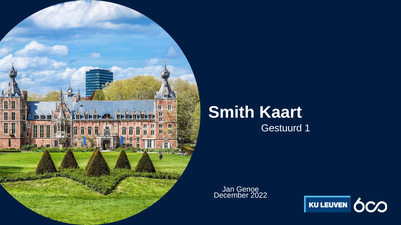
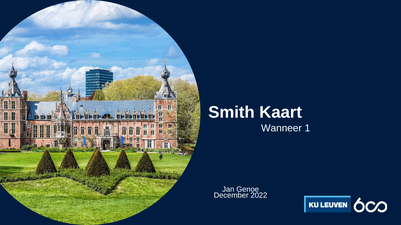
Gestuurd: Gestuurd -> Wanneer (281, 128)
